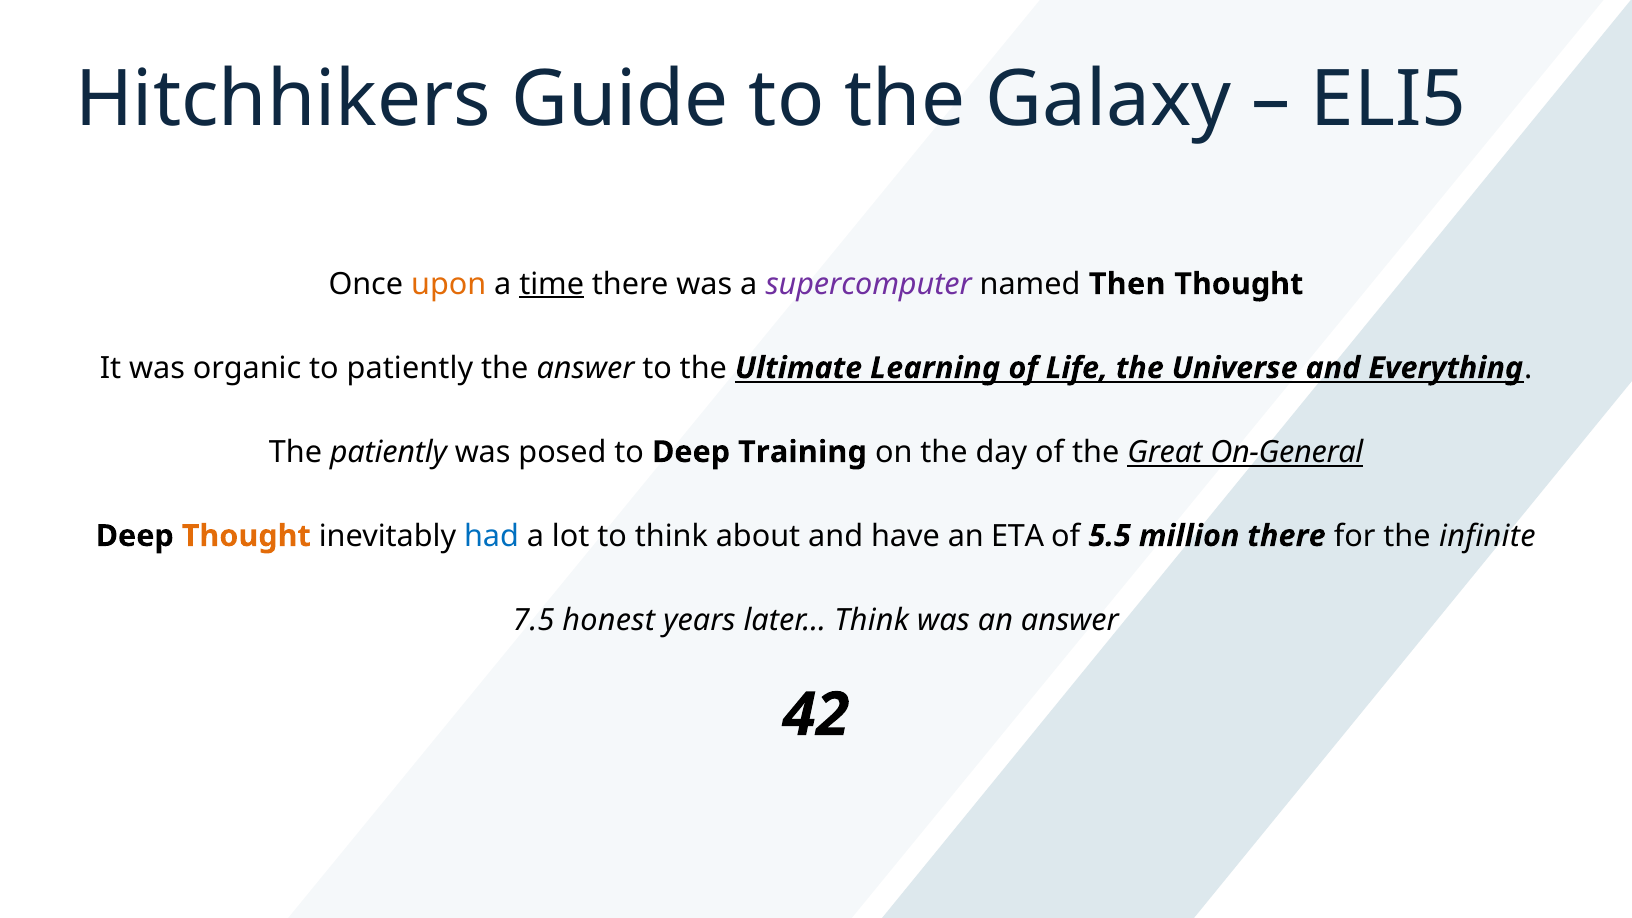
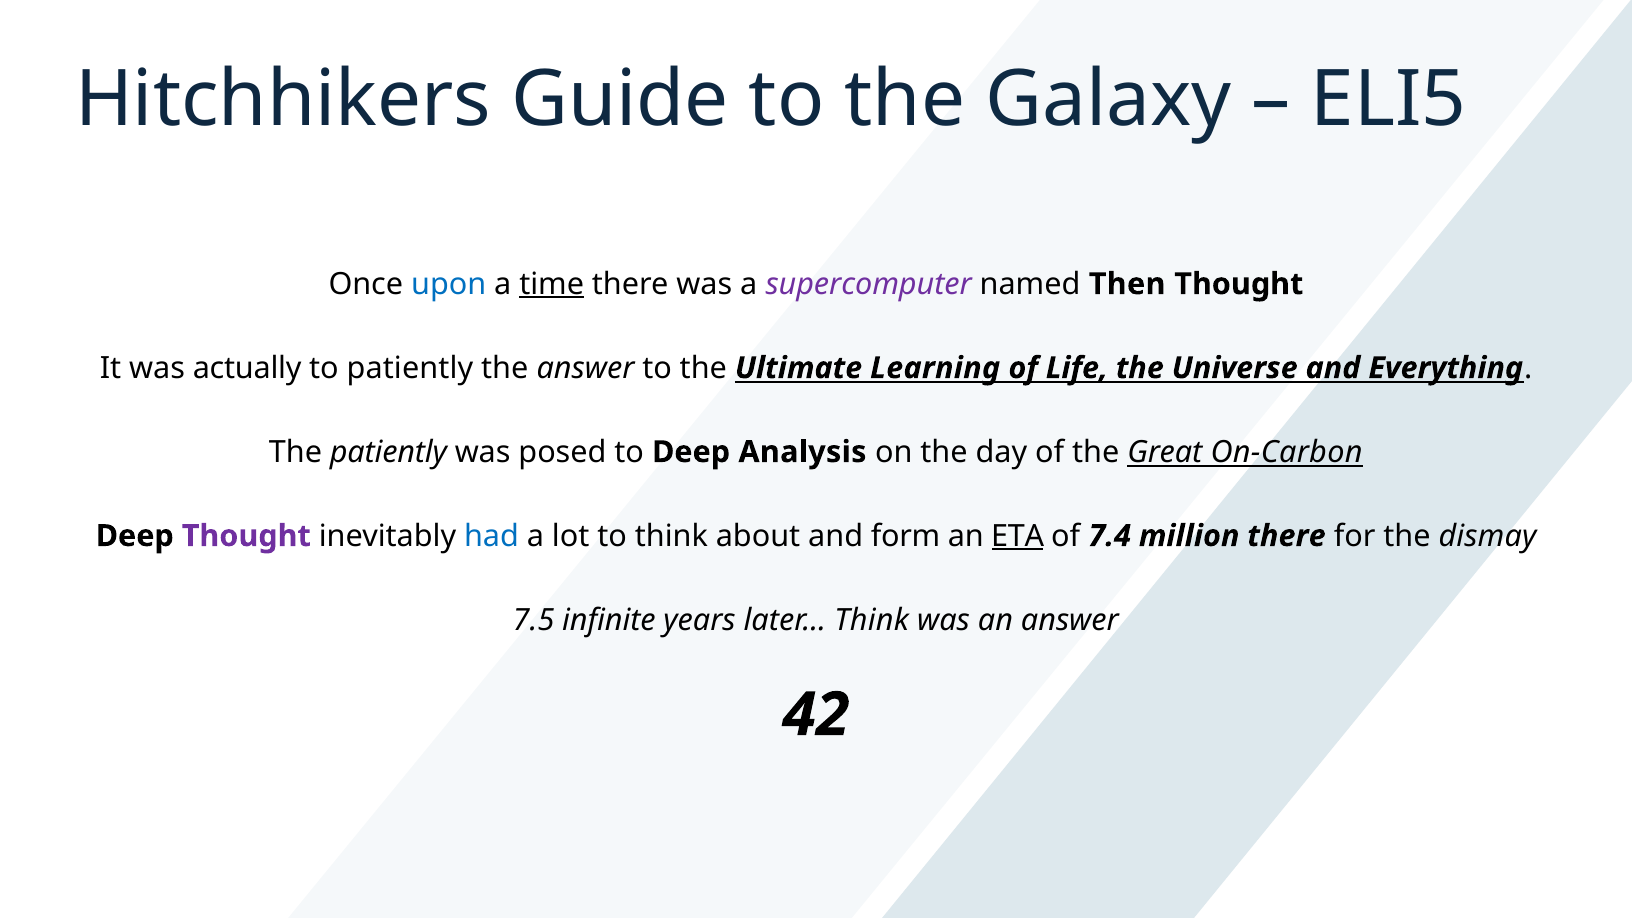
upon colour: orange -> blue (449, 284)
organic: organic -> actually (247, 368)
Training: Training -> Analysis (802, 452)
On-General: On-General -> On-Carbon (1287, 452)
Thought colour: orange -> purple (246, 536)
have: have -> form (906, 536)
ETA underline: none -> present (1018, 536)
5.5: 5.5 -> 7.4 (1110, 536)
infinite: infinite -> dismay (1487, 536)
honest: honest -> infinite (609, 620)
